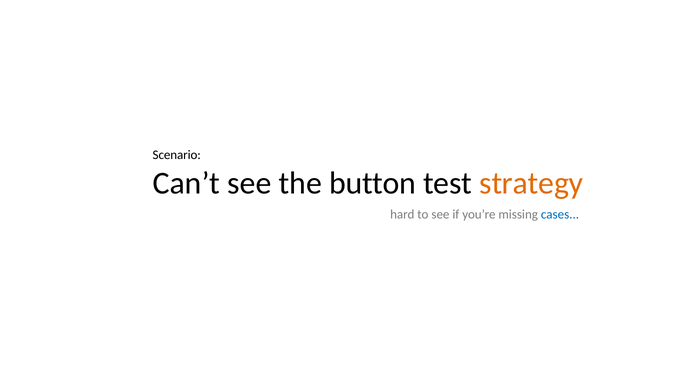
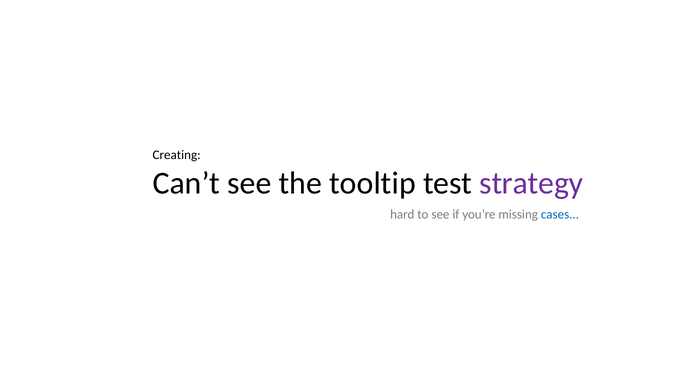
Scenario: Scenario -> Creating (177, 155)
button: button -> tooltip (372, 183)
strategy colour: orange -> purple (531, 183)
